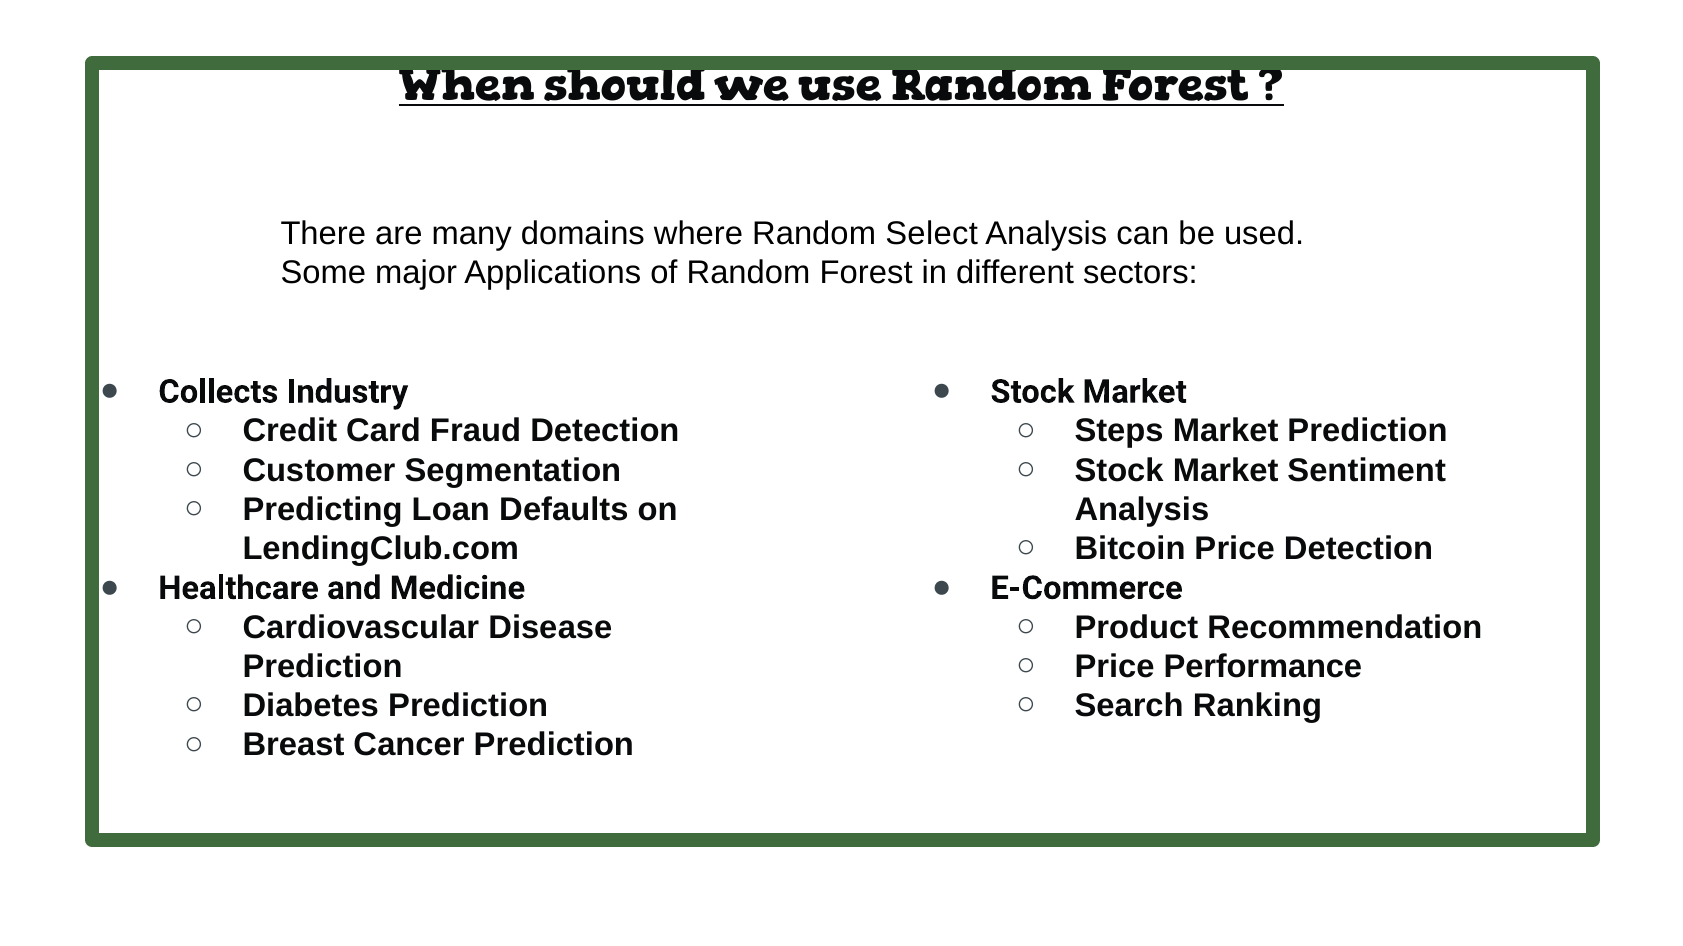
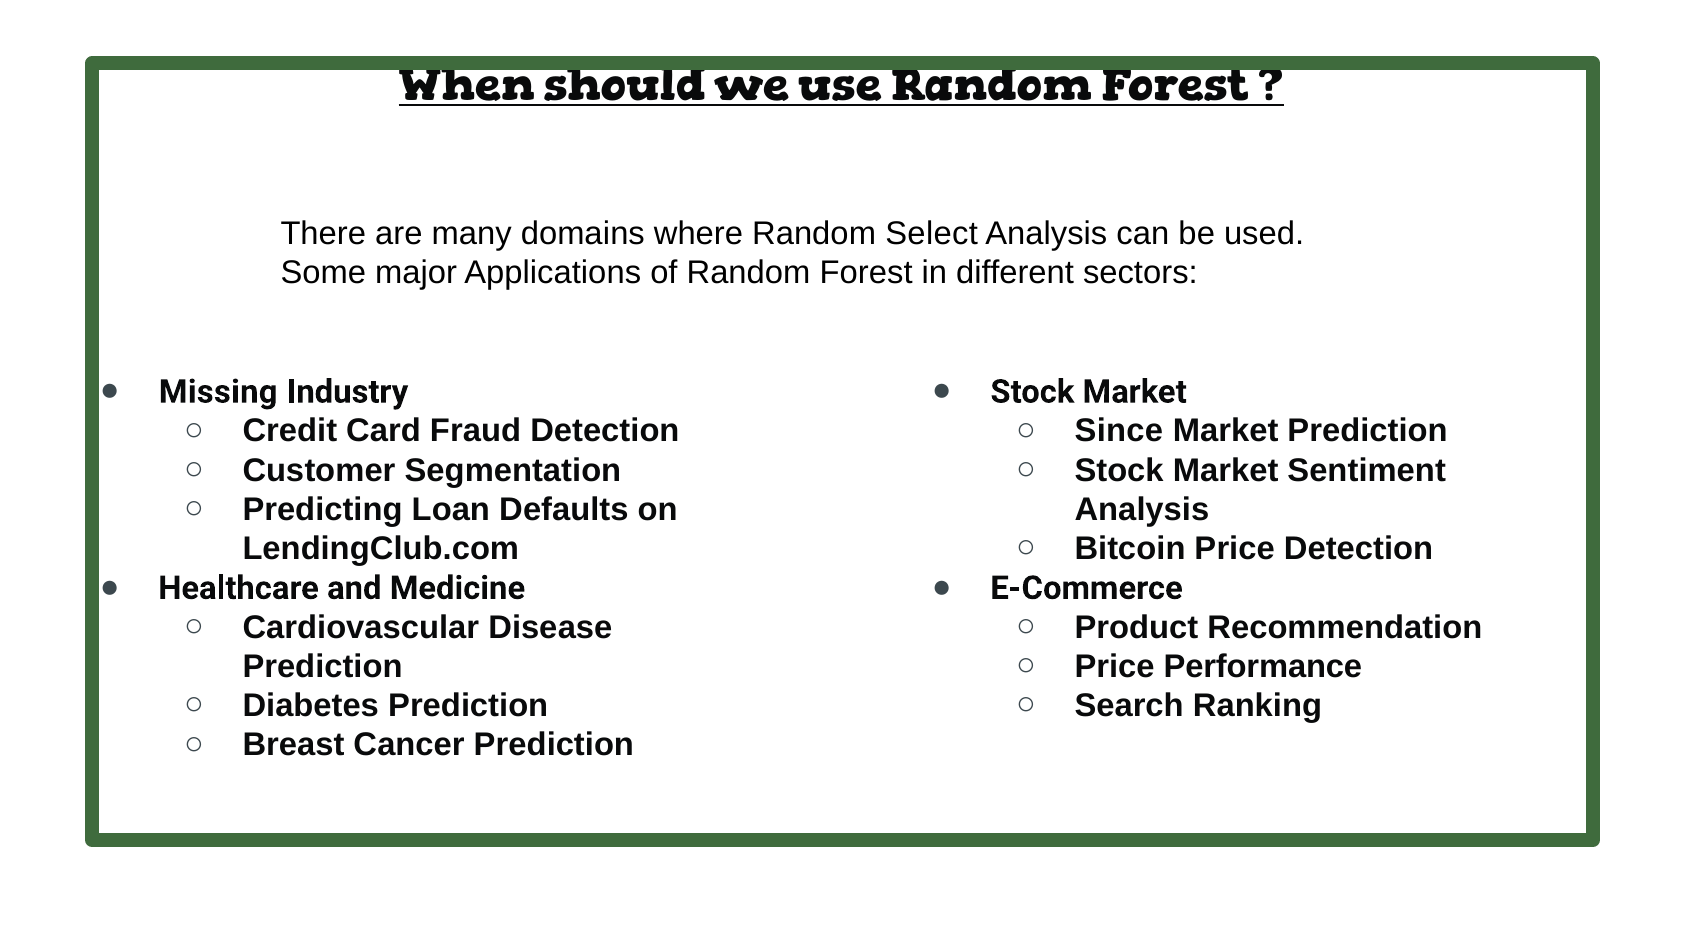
Collects: Collects -> Missing (218, 392)
Steps: Steps -> Since (1119, 431)
